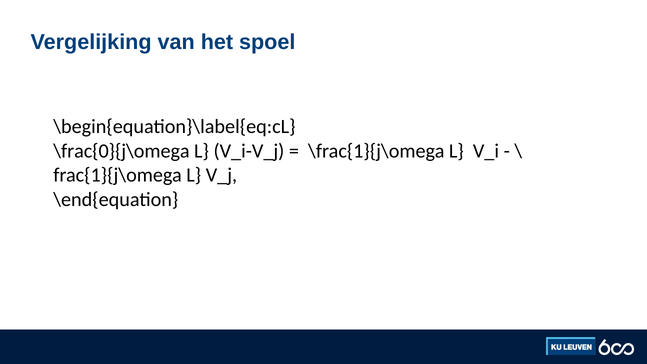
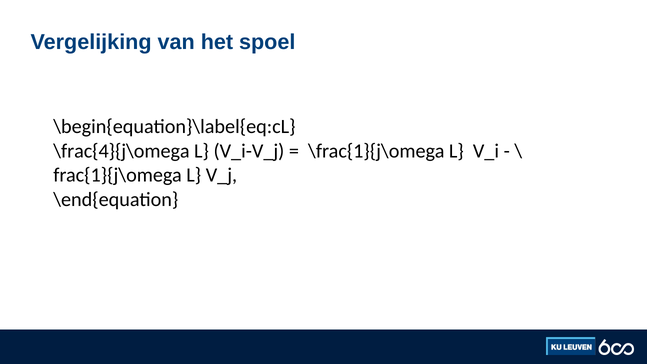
\frac{0}{j\omega: \frac{0}{j\omega -> \frac{4}{j\omega (121, 151)
